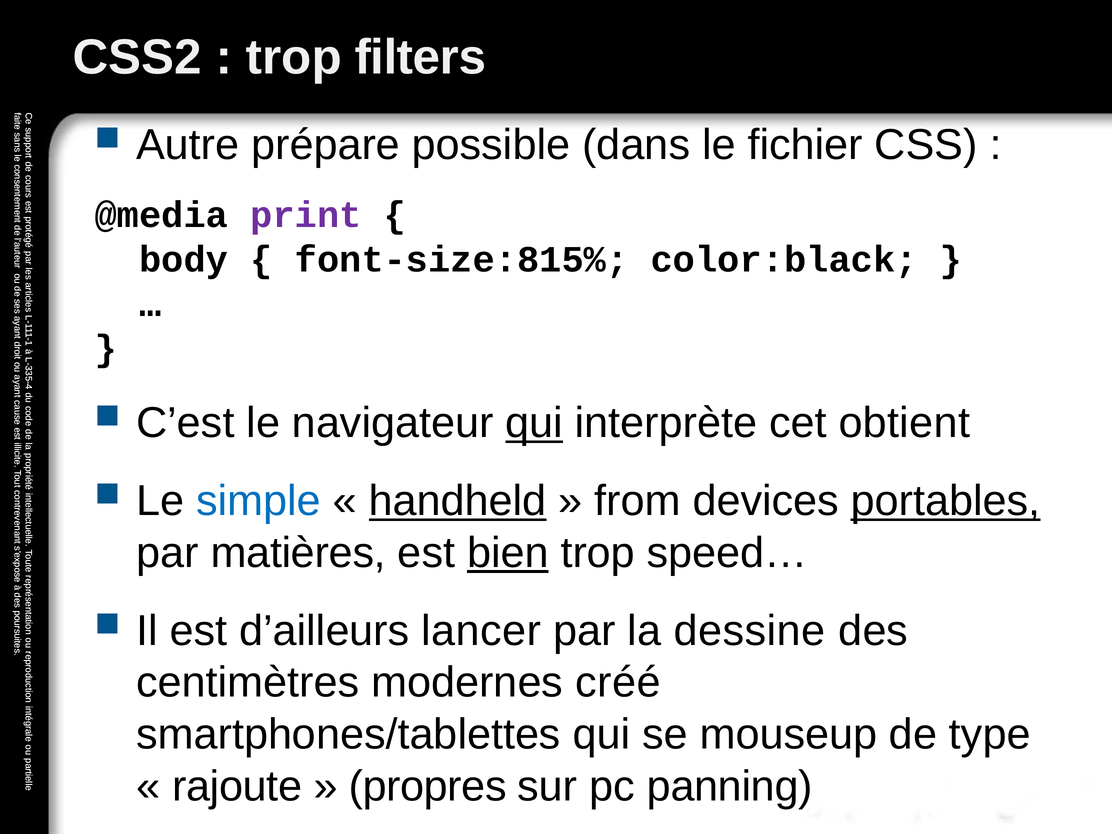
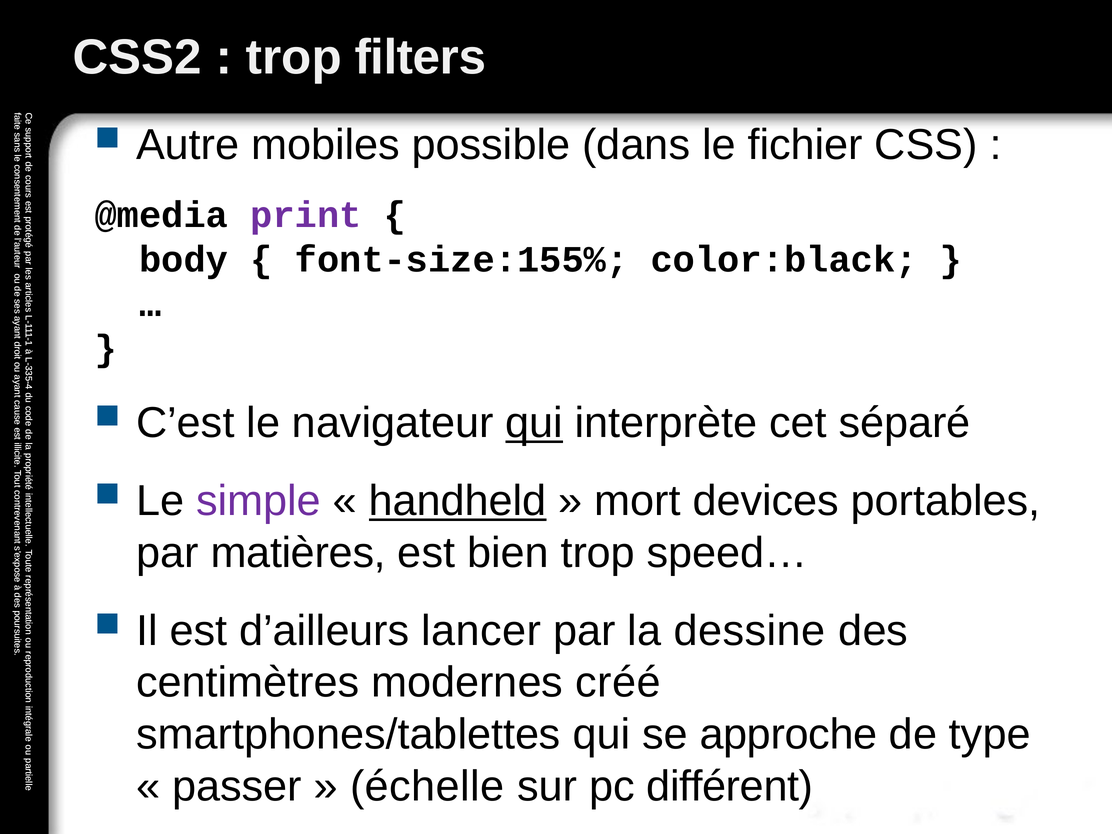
prépare: prépare -> mobiles (326, 145)
font-size:815%: font-size:815% -> font-size:155% (462, 260)
obtient: obtient -> séparé (904, 423)
simple colour: blue -> purple (258, 501)
from: from -> mort (637, 501)
portables underline: present -> none (946, 501)
bien underline: present -> none (508, 553)
mouseup: mouseup -> approche (789, 735)
rajoute: rajoute -> passer (237, 787)
propres: propres -> échelle (427, 787)
panning: panning -> différent (730, 787)
